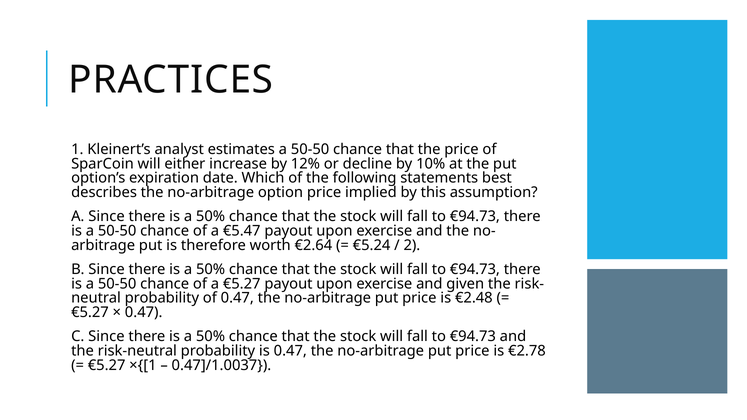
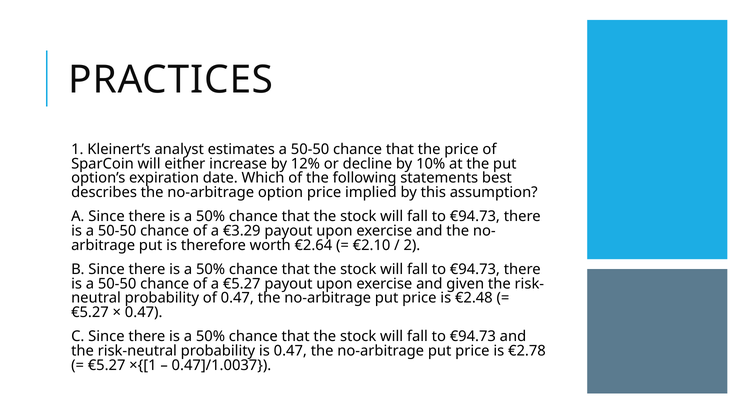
€5.47: €5.47 -> €3.29 (242, 231)
€5.24: €5.24 -> €2.10 (372, 245)
